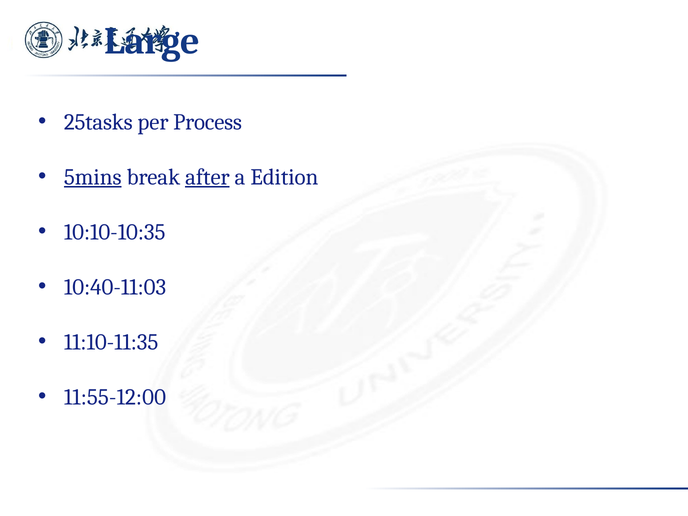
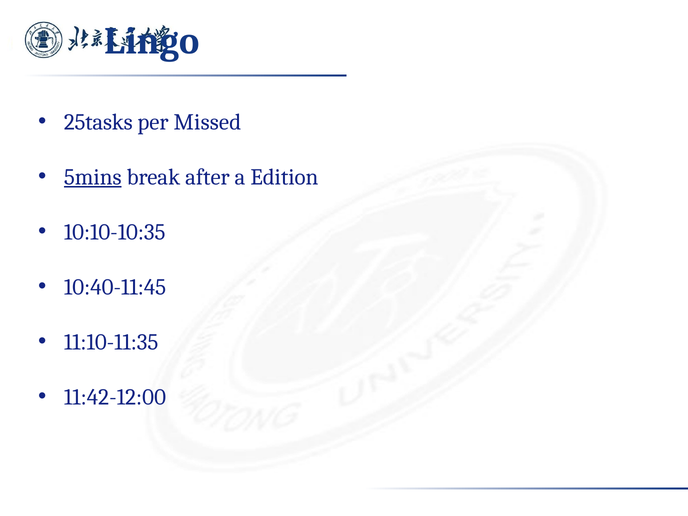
Large: Large -> Lingo (152, 41)
Process: Process -> Missed (207, 122)
after underline: present -> none (207, 177)
10:40-11:03: 10:40-11:03 -> 10:40-11:45 (115, 287)
11:55-12:00: 11:55-12:00 -> 11:42-12:00 (115, 397)
